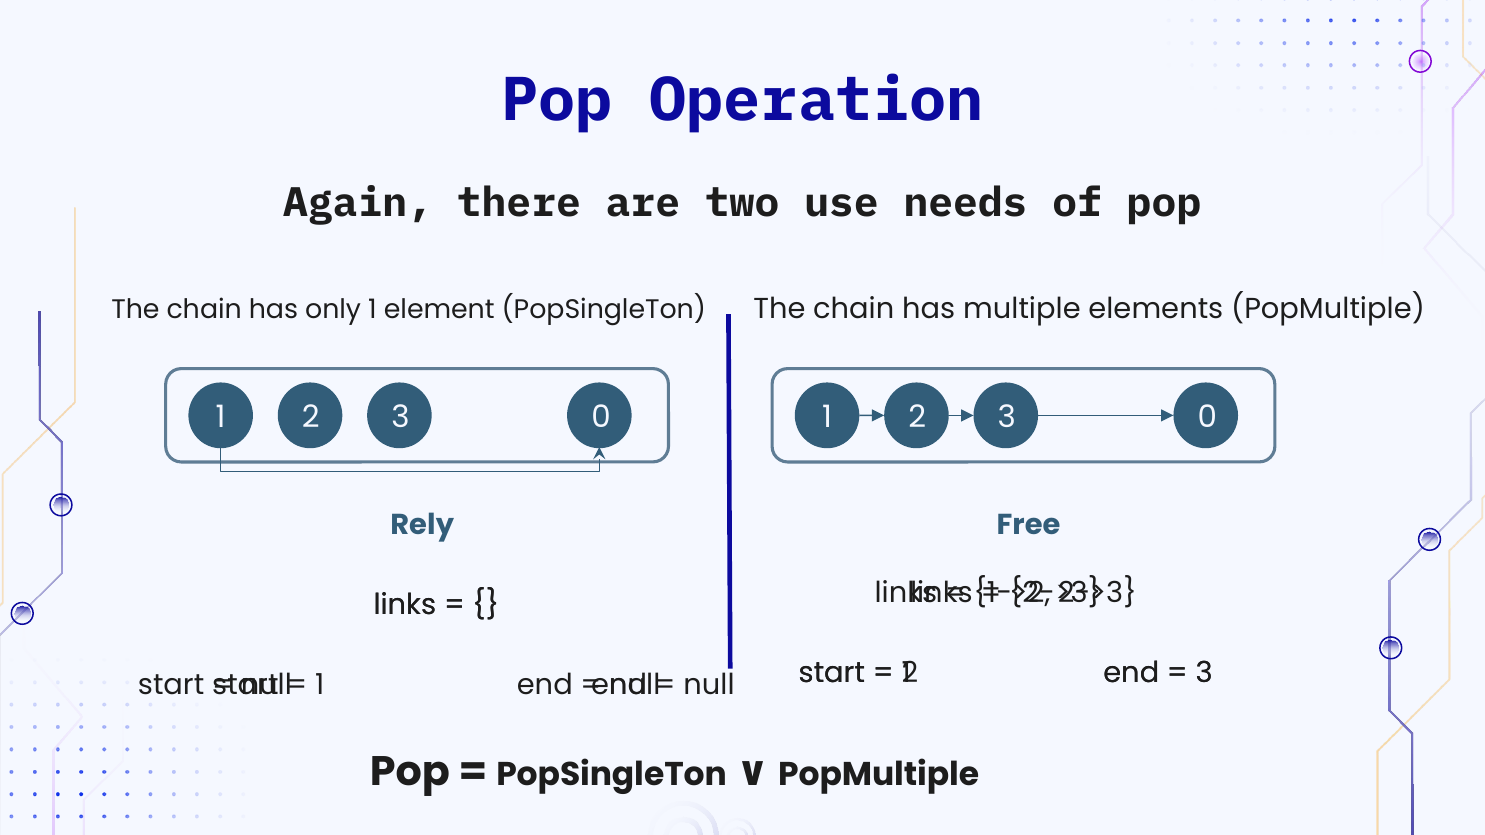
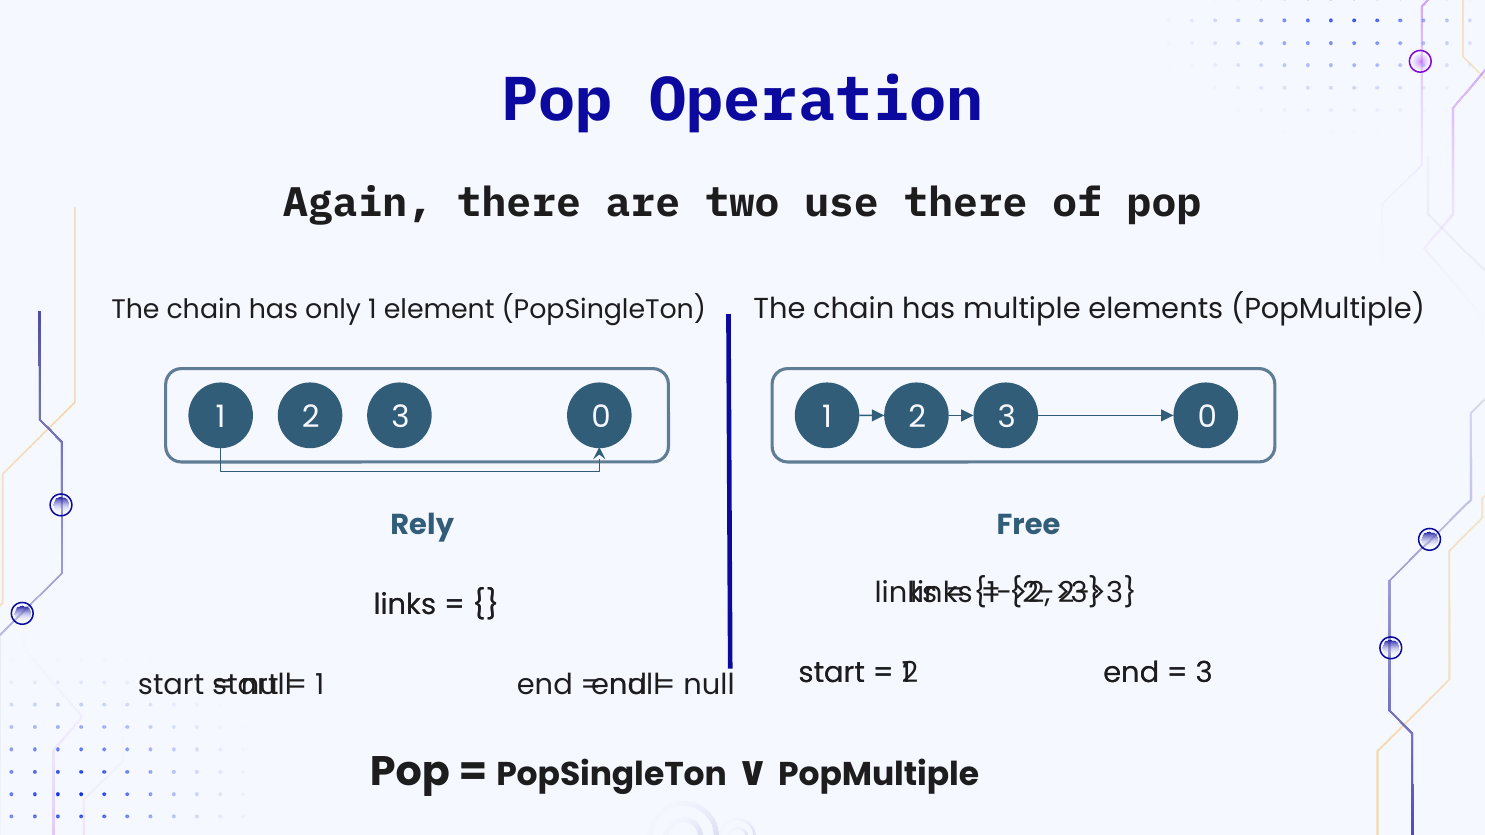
use needs: needs -> there (966, 203)
